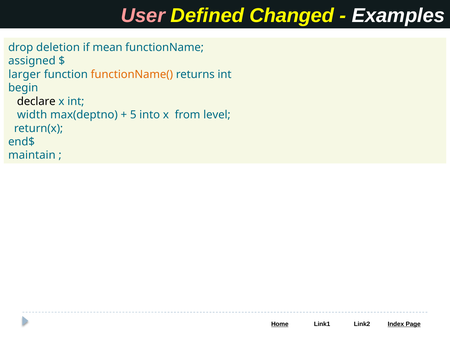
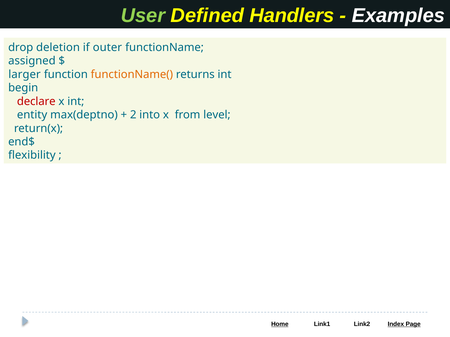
User colour: pink -> light green (143, 16)
Changed: Changed -> Handlers (292, 16)
mean: mean -> outer (107, 48)
declare colour: black -> red (36, 102)
width: width -> entity (32, 115)
5: 5 -> 2 (133, 115)
maintain: maintain -> flexibility (32, 156)
